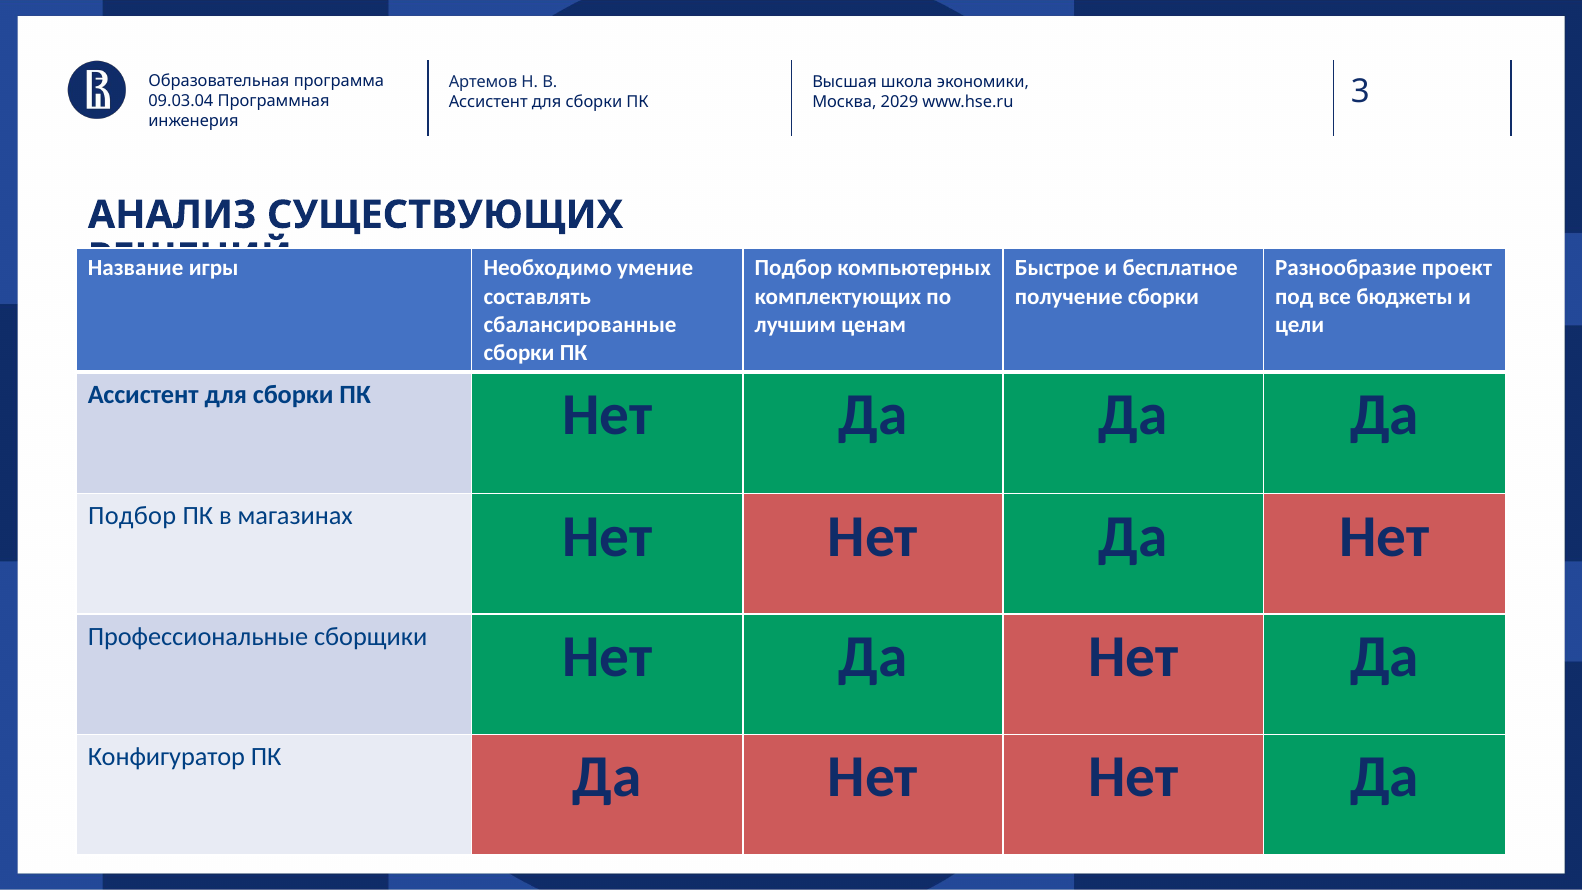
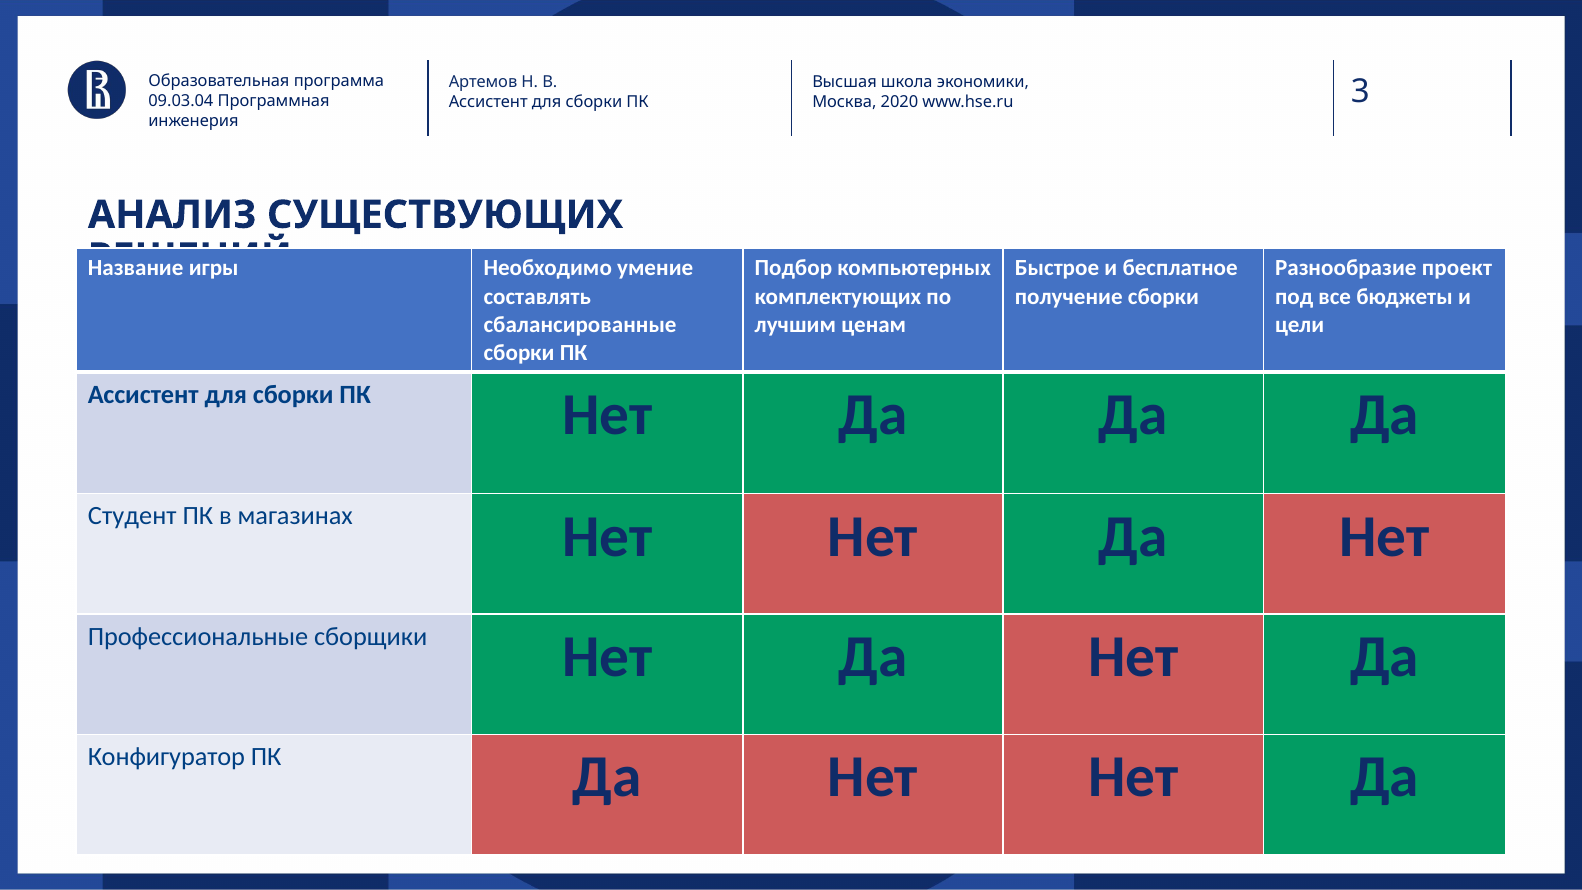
2029: 2029 -> 2020 (900, 102)
Подбор: Подбор -> Студент (132, 516)
